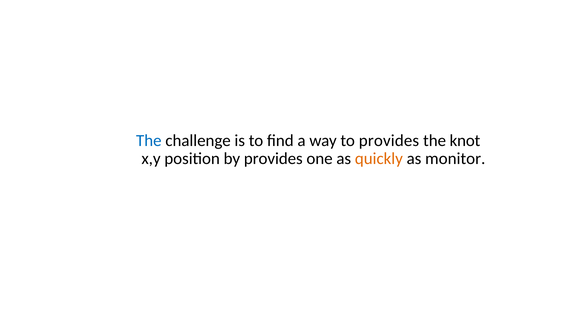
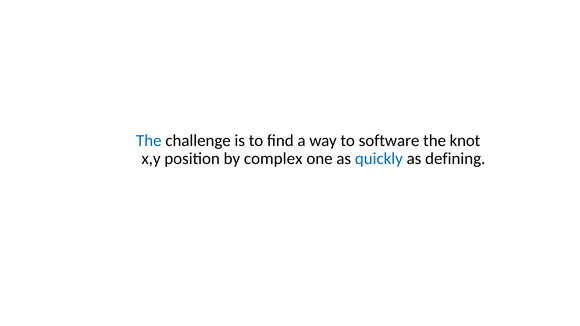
to provides: provides -> software (389, 141)
by provides: provides -> complex (273, 159)
quickly colour: orange -> blue (379, 159)
monitor: monitor -> defining (455, 159)
